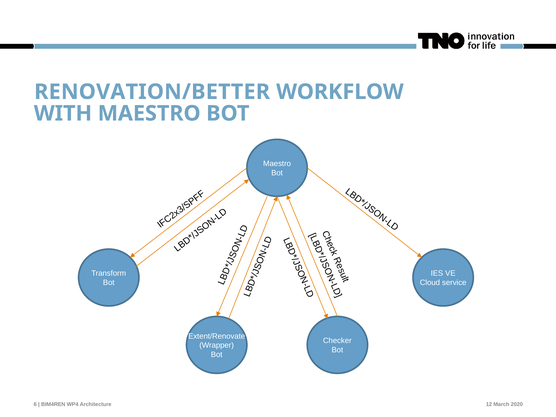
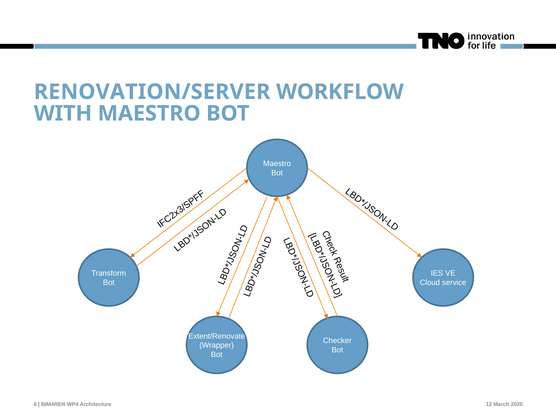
RENOVATION/BETTER: RENOVATION/BETTER -> RENOVATION/SERVER (152, 92)
